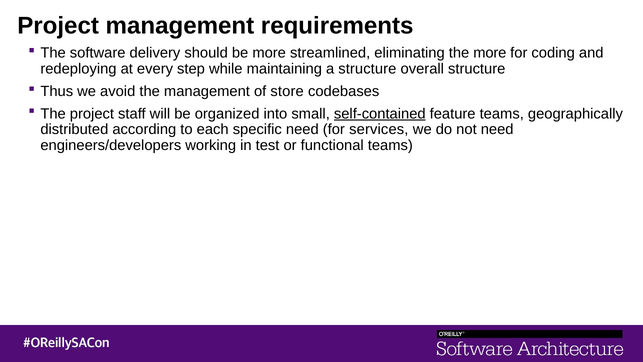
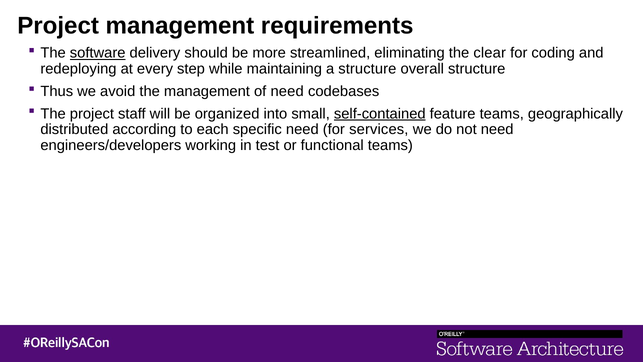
software underline: none -> present (98, 53)
the more: more -> clear (490, 53)
of store: store -> need (287, 91)
